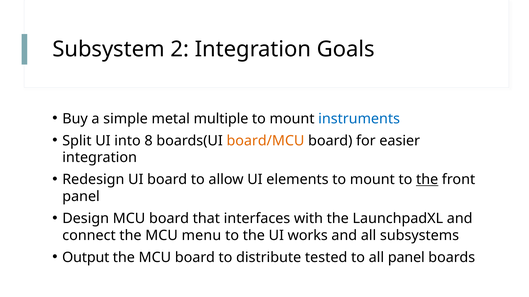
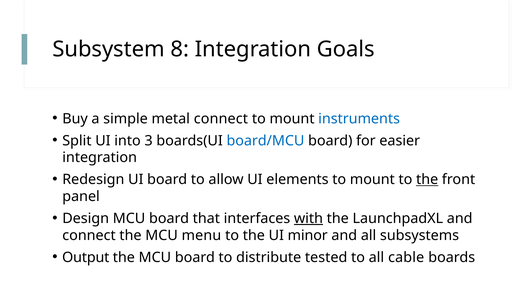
2: 2 -> 8 (180, 49)
metal multiple: multiple -> connect (221, 119)
8: 8 -> 3 (149, 141)
board/MCU colour: orange -> blue (265, 141)
with underline: none -> present (308, 219)
works: works -> minor (308, 236)
all panel: panel -> cable (406, 258)
